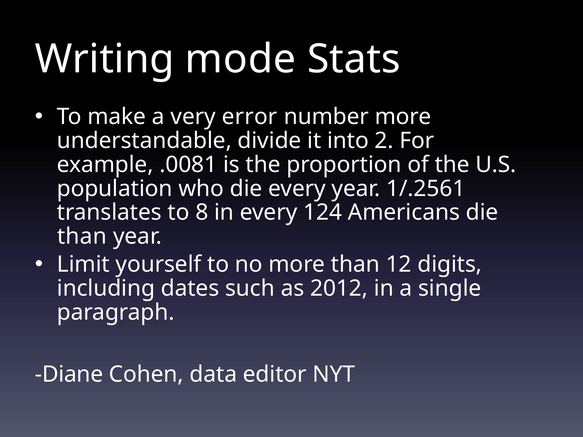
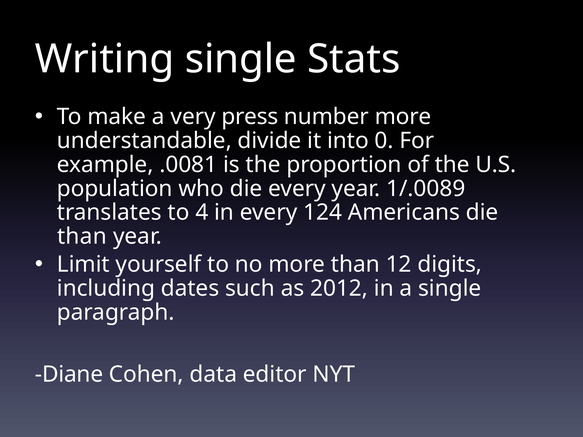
Writing mode: mode -> single (241, 59)
error: error -> press (250, 117)
2: 2 -> 0 (384, 141)
1/.2561: 1/.2561 -> 1/.0089 (426, 189)
8: 8 -> 4 (202, 213)
